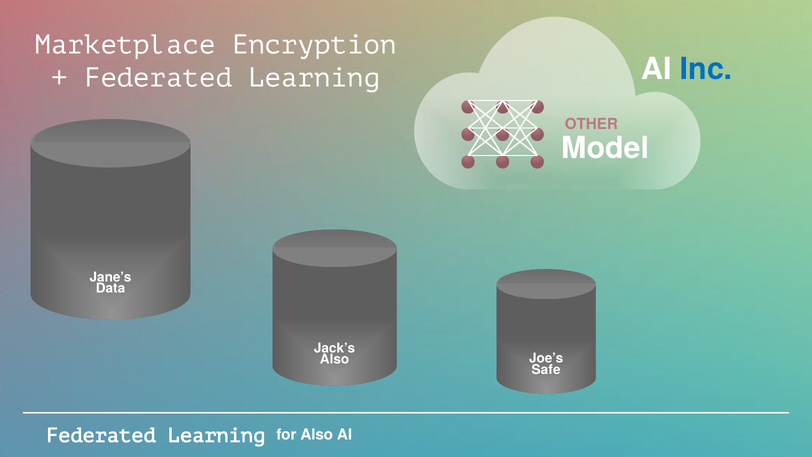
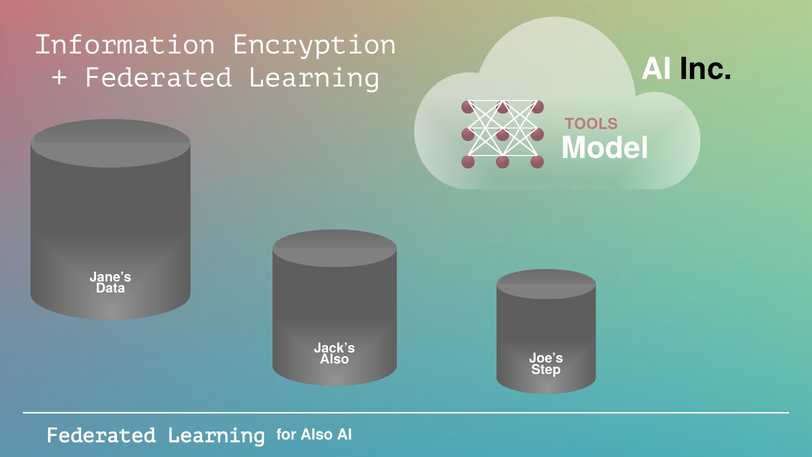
Marketplace: Marketplace -> Information (125, 45)
Inc colour: blue -> black (706, 69)
OTHER: OTHER -> TOOLS (591, 124)
Safe: Safe -> Step (546, 370)
